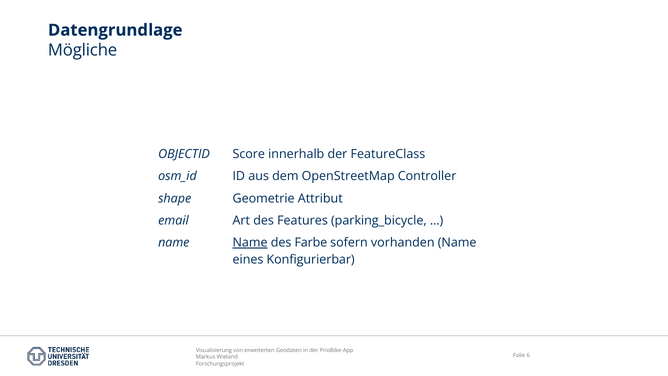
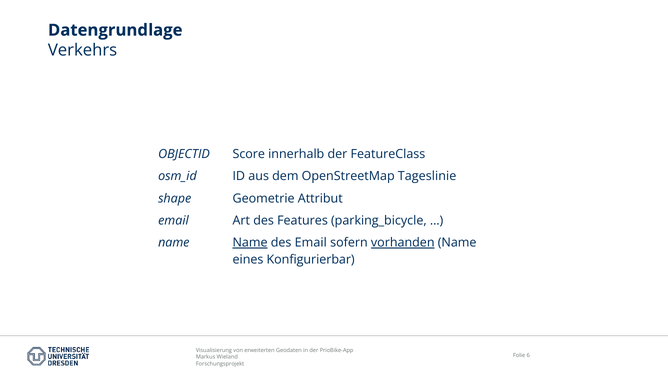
Mögliche: Mögliche -> Verkehrs (83, 50)
Controller: Controller -> Tageslinie (427, 176)
des Farbe: Farbe -> Email (311, 242)
vorhanden underline: none -> present (403, 242)
